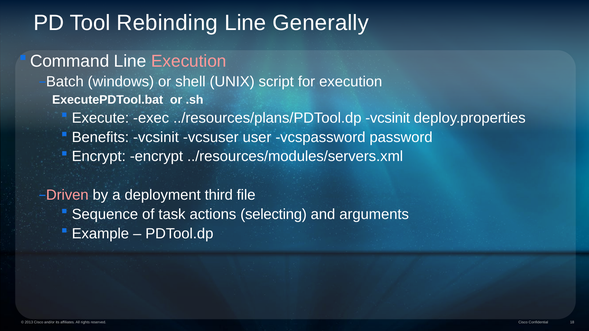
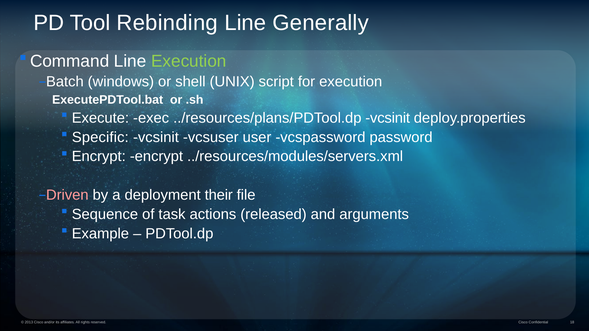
Execution colour: pink -> light green (189, 61)
Benefits: Benefits -> Specific (100, 137)
third: third -> their (219, 195)
selecting: selecting -> released (273, 215)
